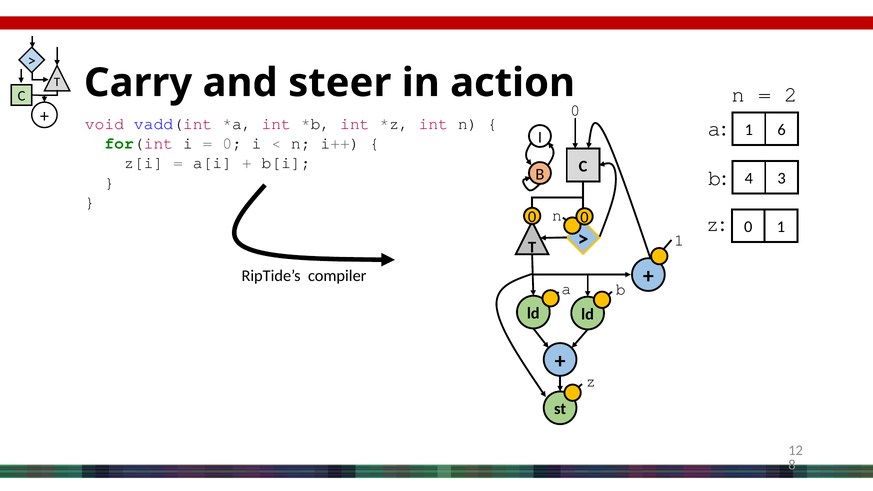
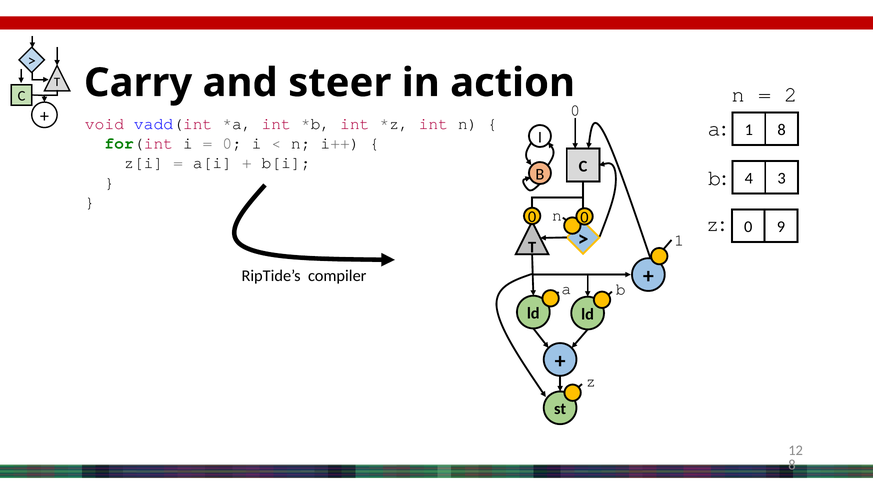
1 6: 6 -> 8 (782, 130)
0 1: 1 -> 9 (781, 227)
